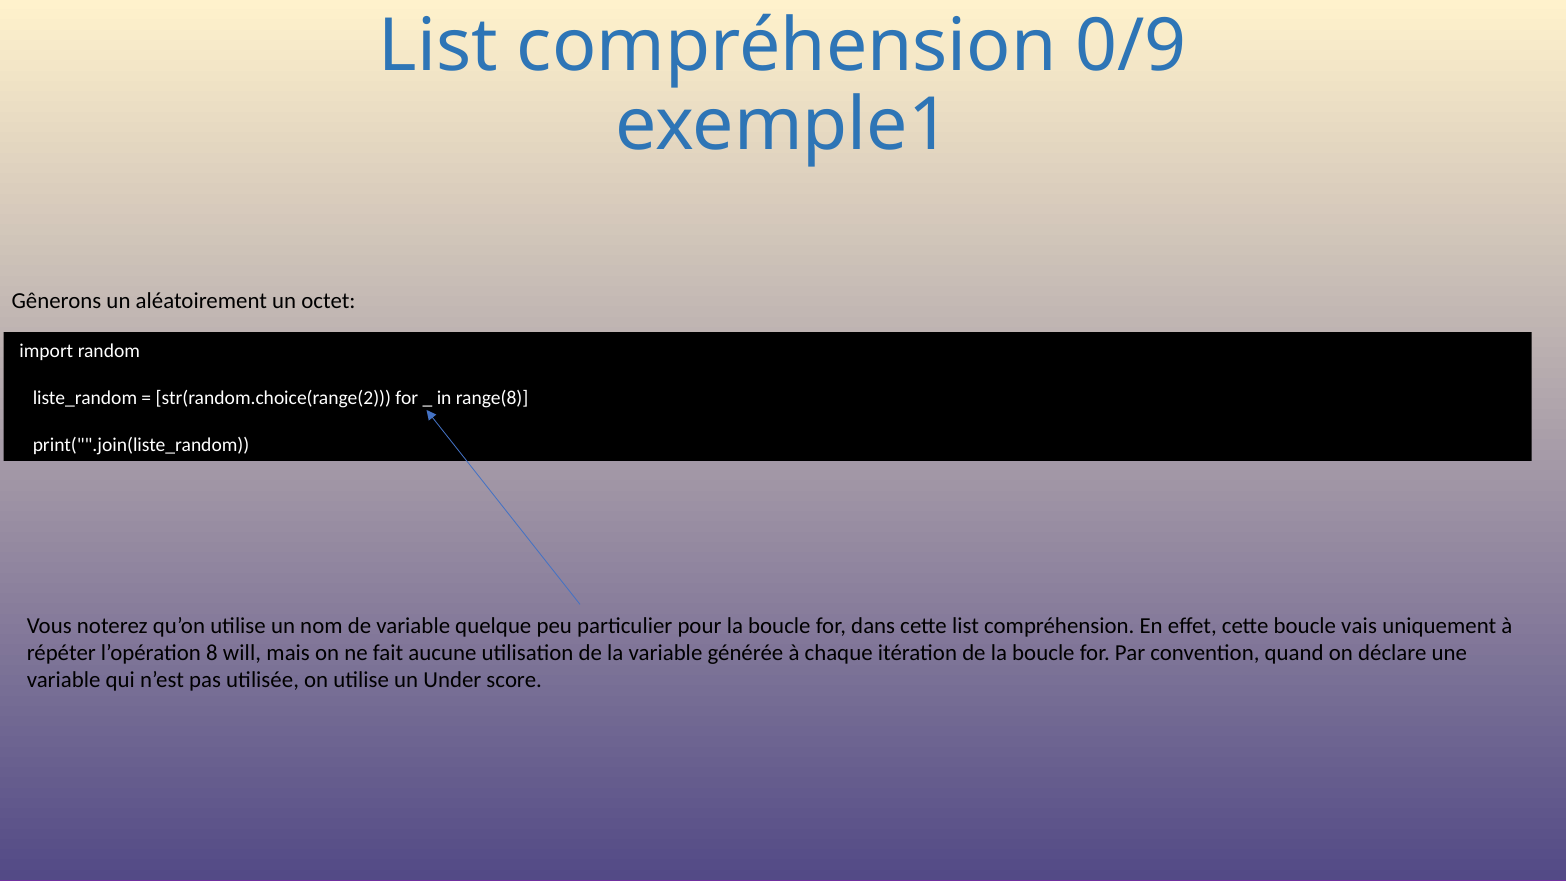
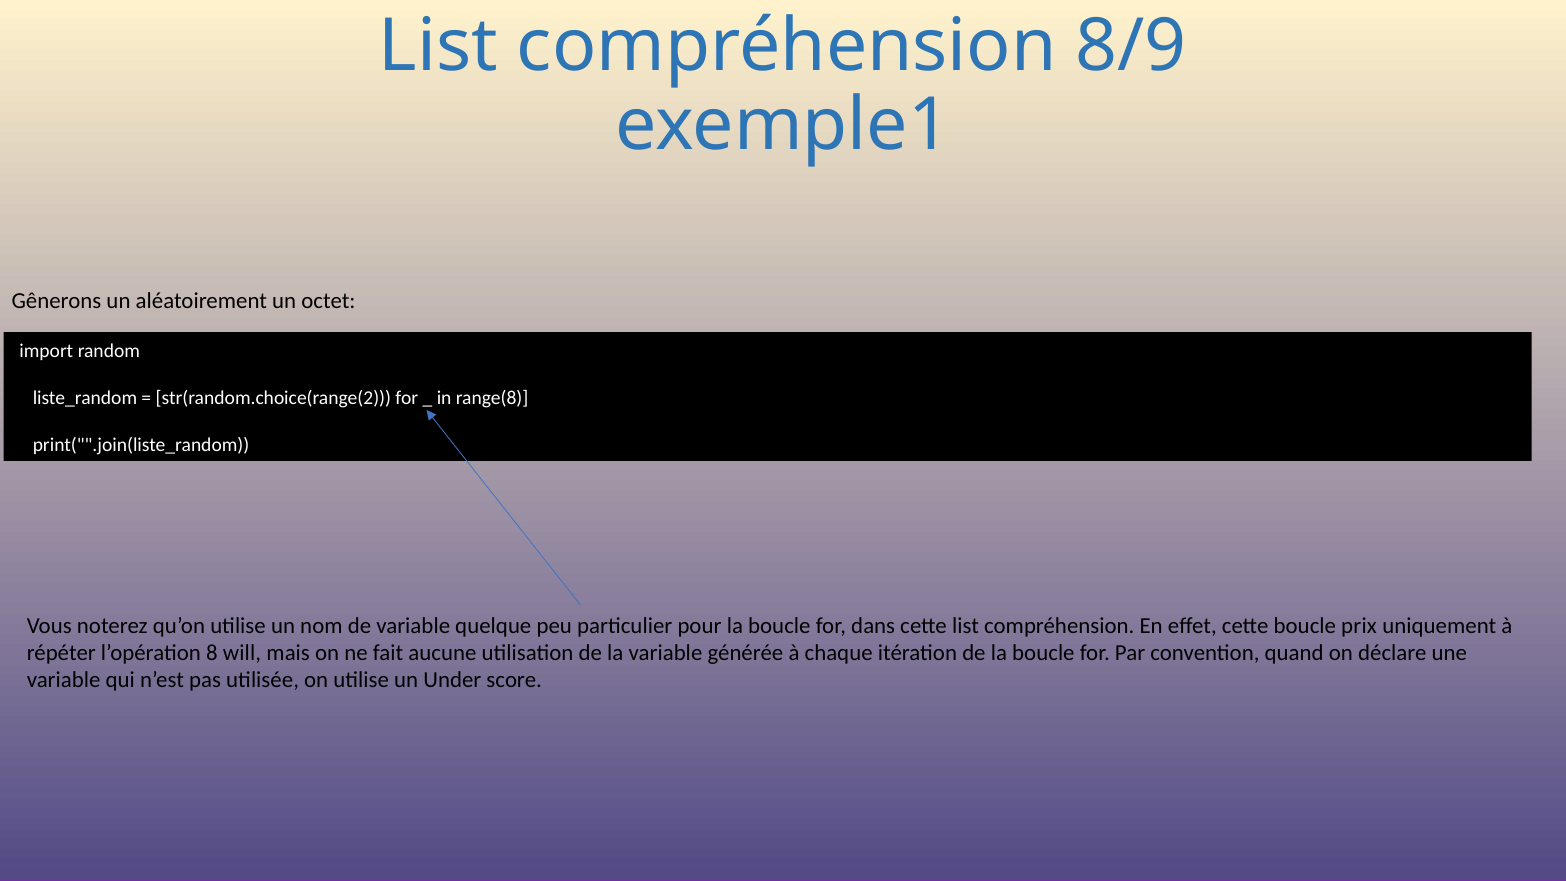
0/9: 0/9 -> 8/9 (1131, 46)
vais: vais -> prix (1359, 625)
